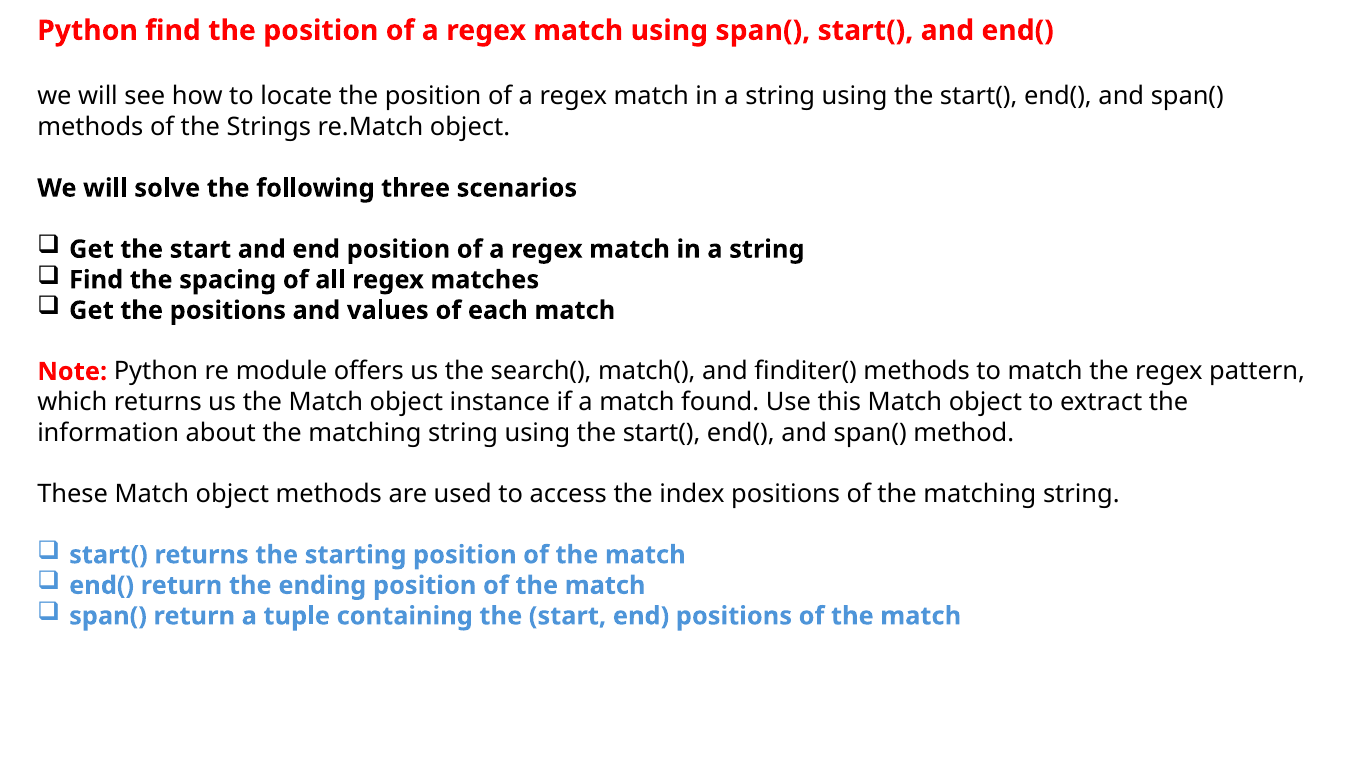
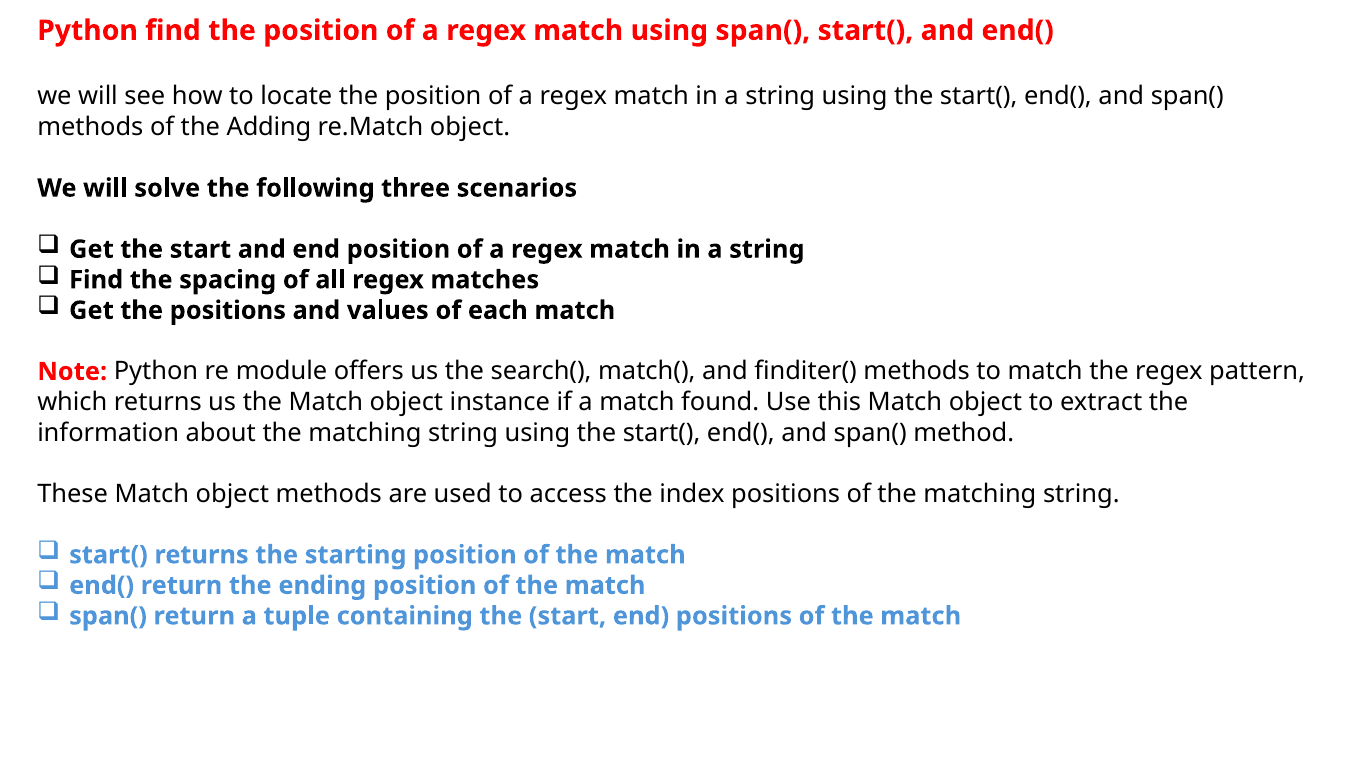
Strings: Strings -> Adding (269, 127)
